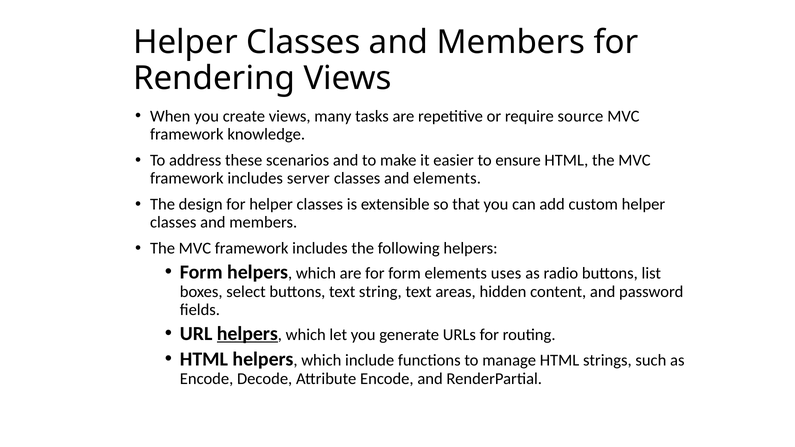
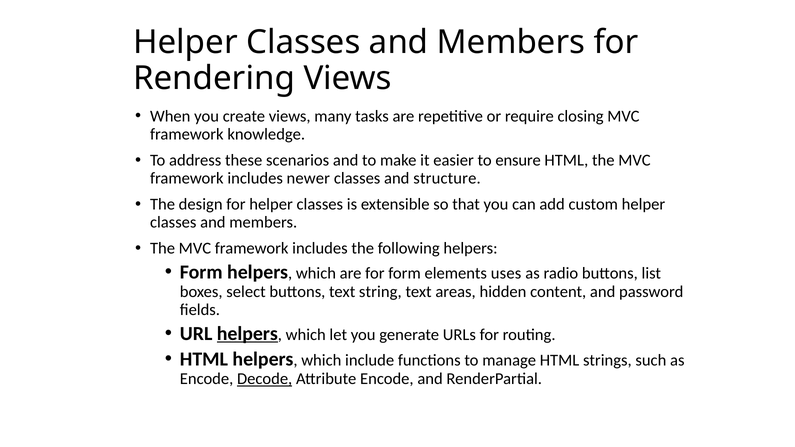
source: source -> closing (581, 116)
server: server -> newer (308, 178)
and elements: elements -> structure (447, 178)
Decode underline: none -> present (265, 379)
